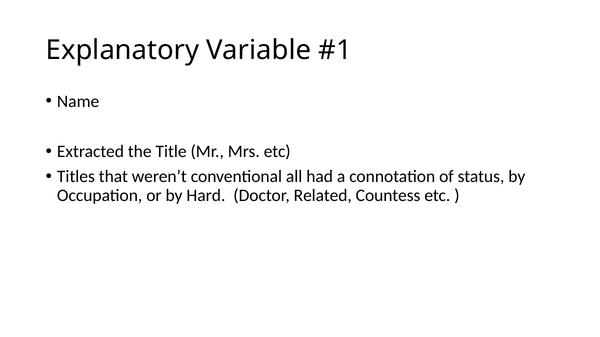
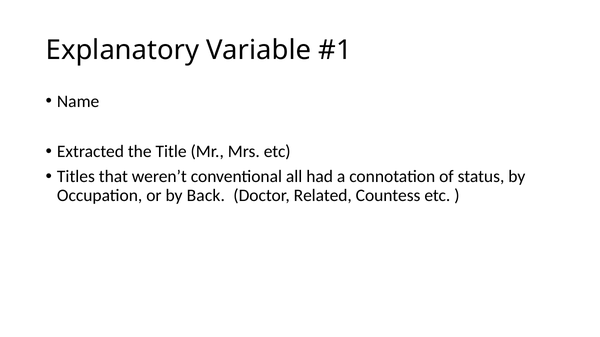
Hard: Hard -> Back (206, 196)
